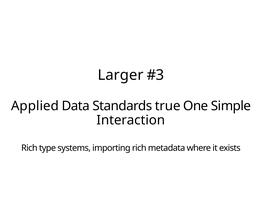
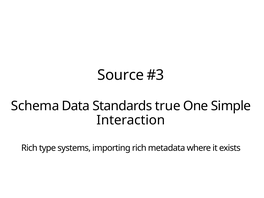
Larger: Larger -> Source (121, 75)
Applied: Applied -> Schema (35, 106)
